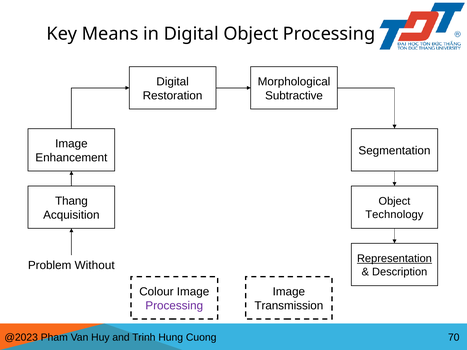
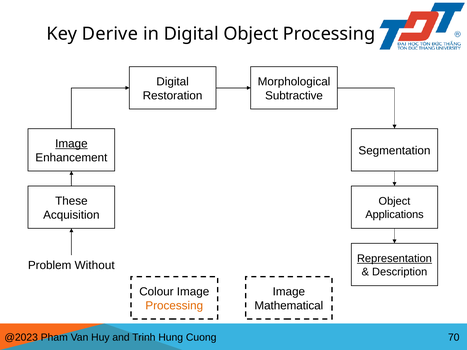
Means: Means -> Derive (110, 34)
Image underline: none -> present (71, 144)
Thang: Thang -> These (71, 201)
Technology: Technology -> Applications (395, 215)
Processing colour: purple -> orange (174, 306)
Transmission: Transmission -> Mathematical (289, 306)
